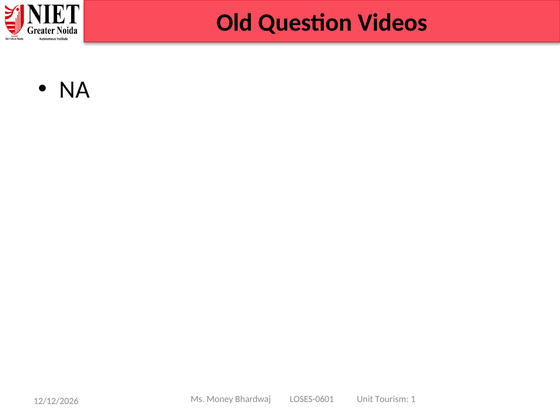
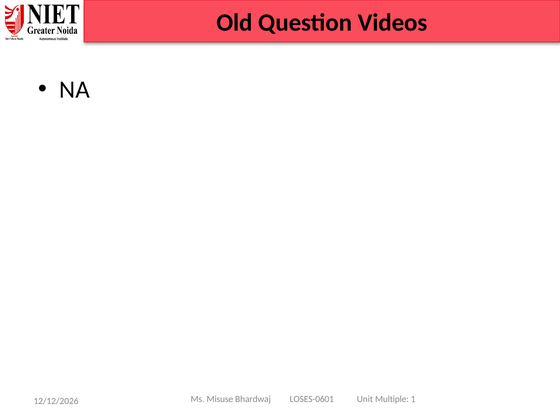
Money: Money -> Misuse (220, 399)
Tourism: Tourism -> Multiple (392, 399)
